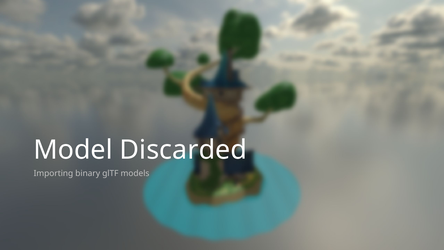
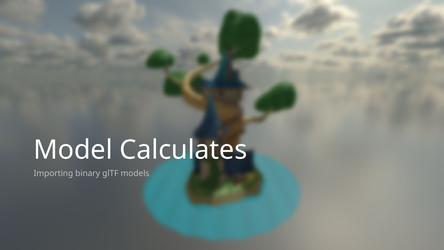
Discarded: Discarded -> Calculates (183, 150)
